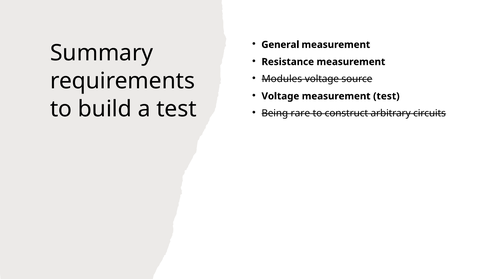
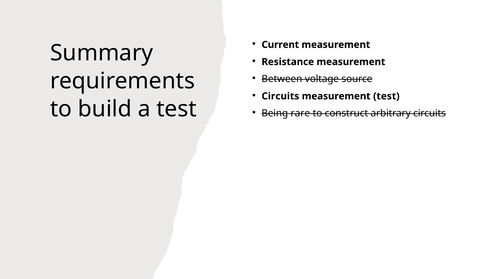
General: General -> Current (280, 45)
Modules: Modules -> Between (282, 79)
Voltage: Voltage -> Circuits (280, 96)
